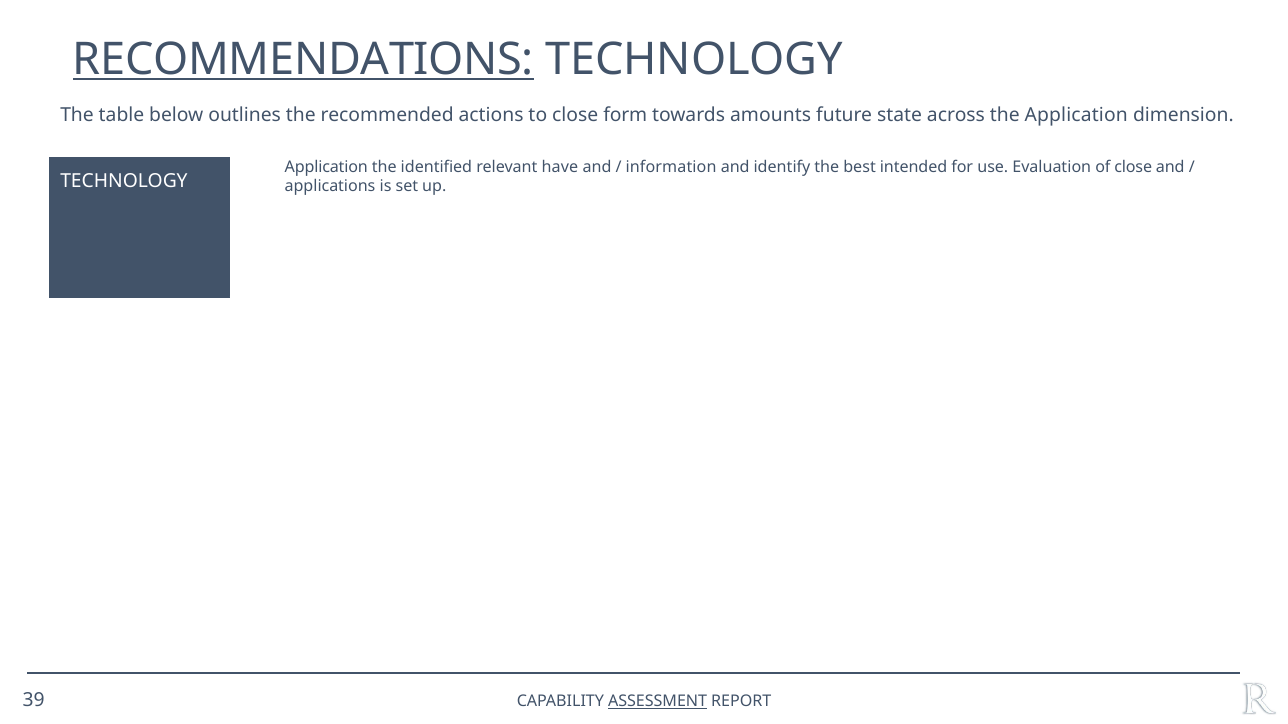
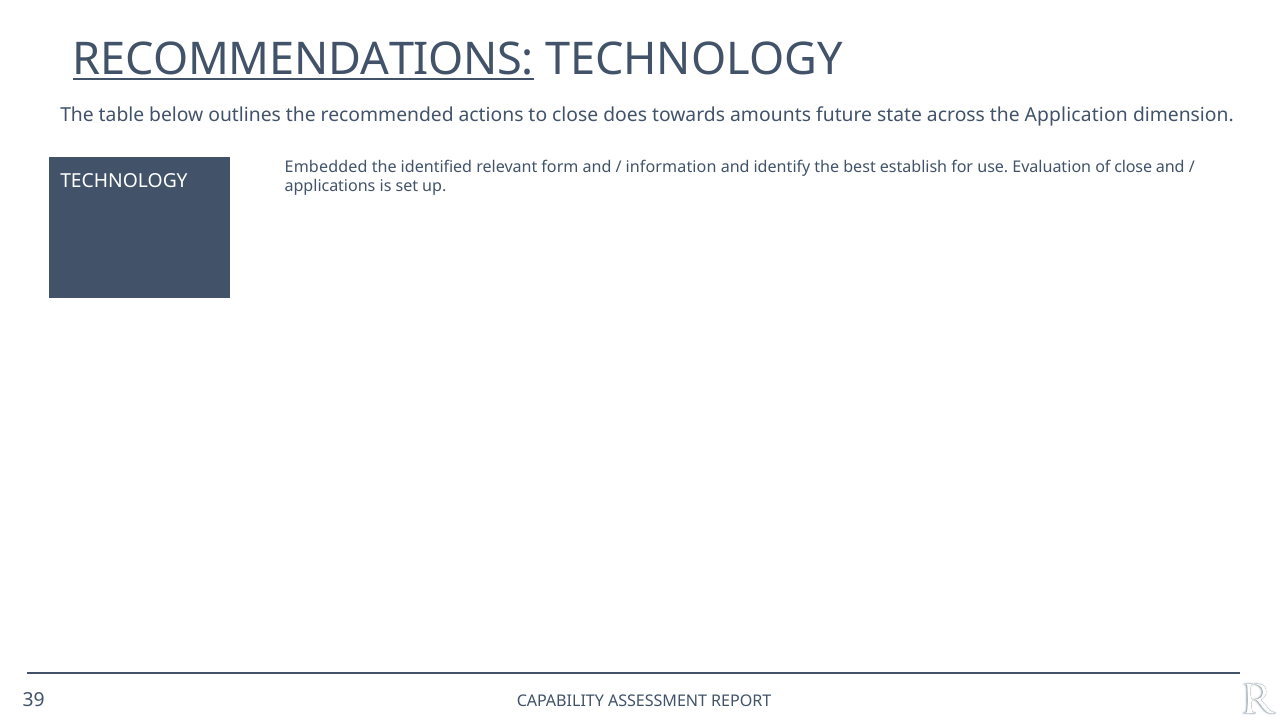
form: form -> does (625, 115)
Application: Application -> Embedded (326, 167)
have: have -> form (560, 167)
intended: intended -> establish (914, 167)
ASSESSMENT underline: present -> none (658, 702)
